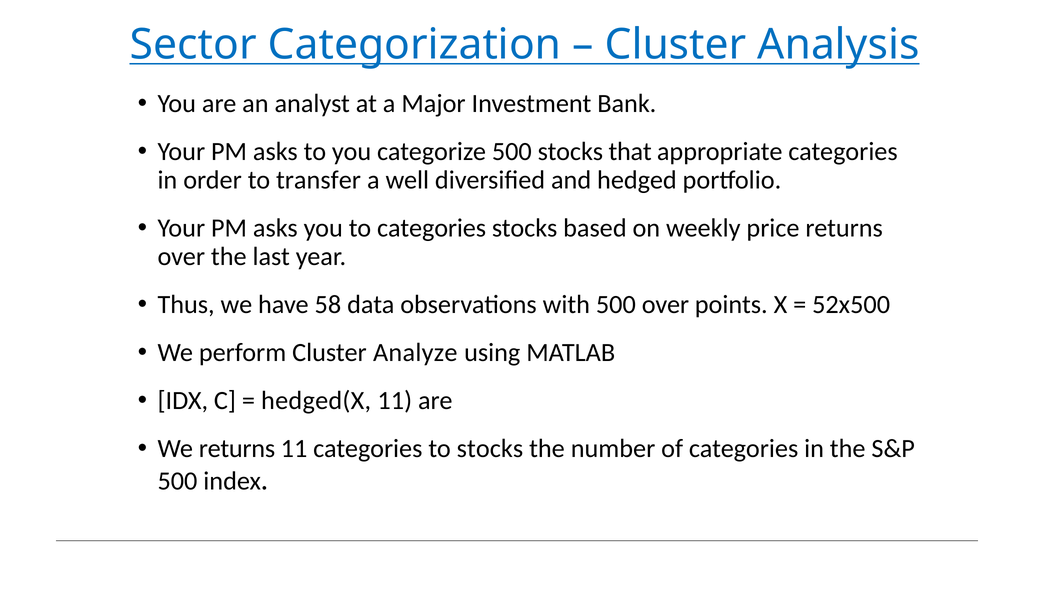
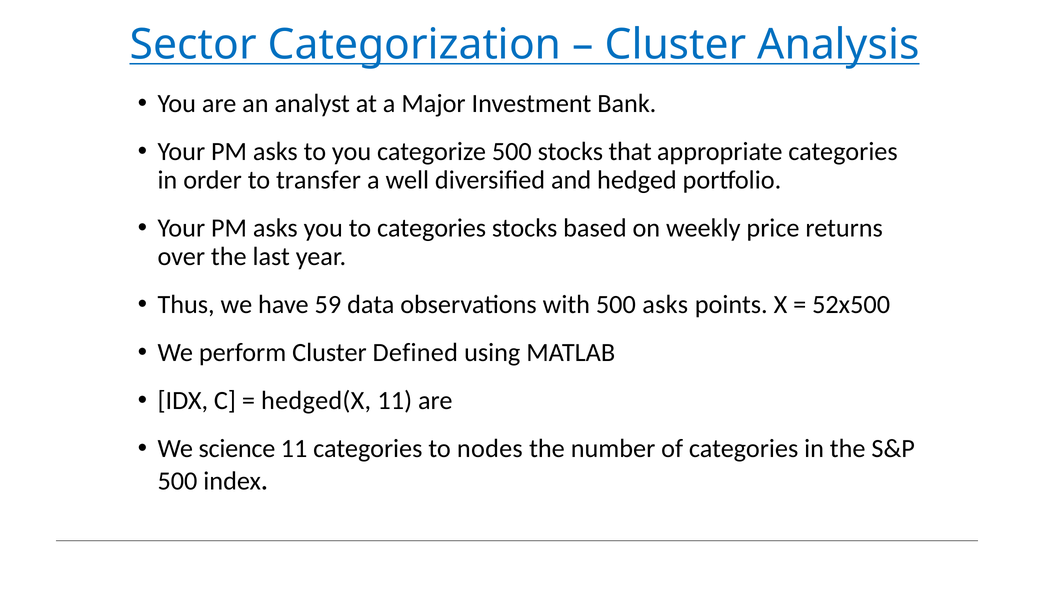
58: 58 -> 59 (328, 304)
500 over: over -> asks (665, 304)
Analyze: Analyze -> Defined (415, 352)
We returns: returns -> science (237, 448)
to stocks: stocks -> nodes (490, 448)
